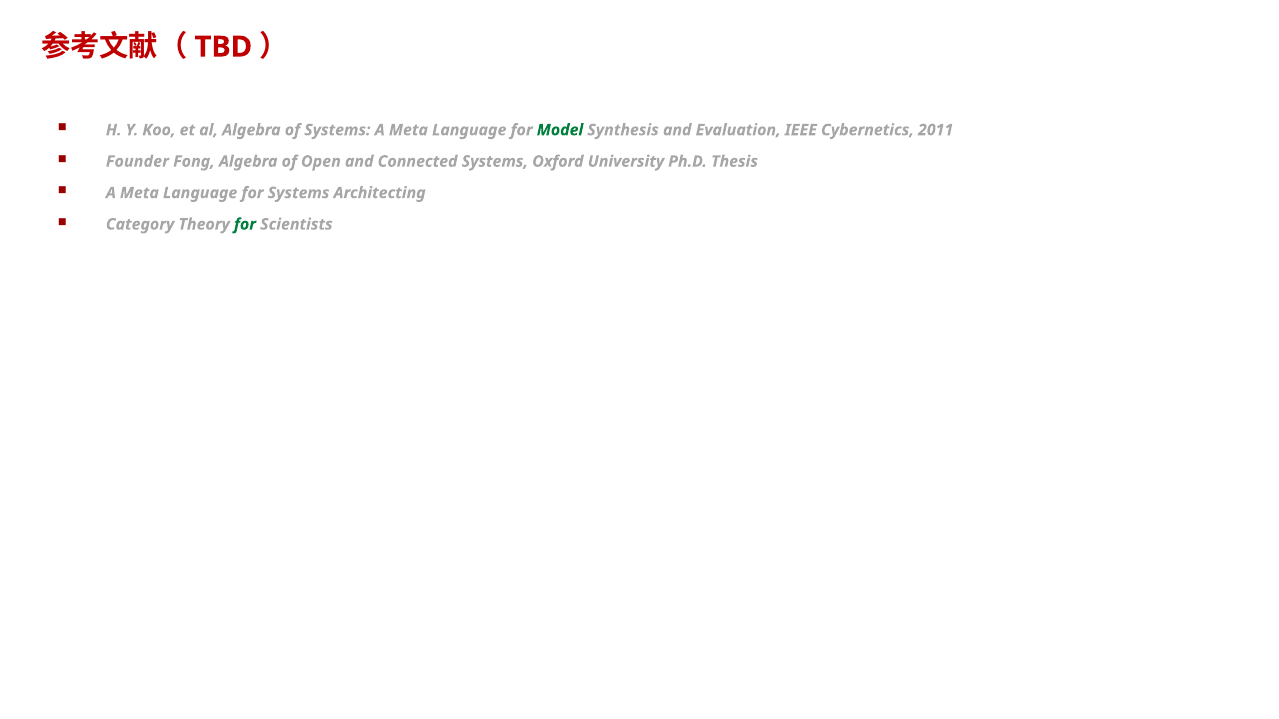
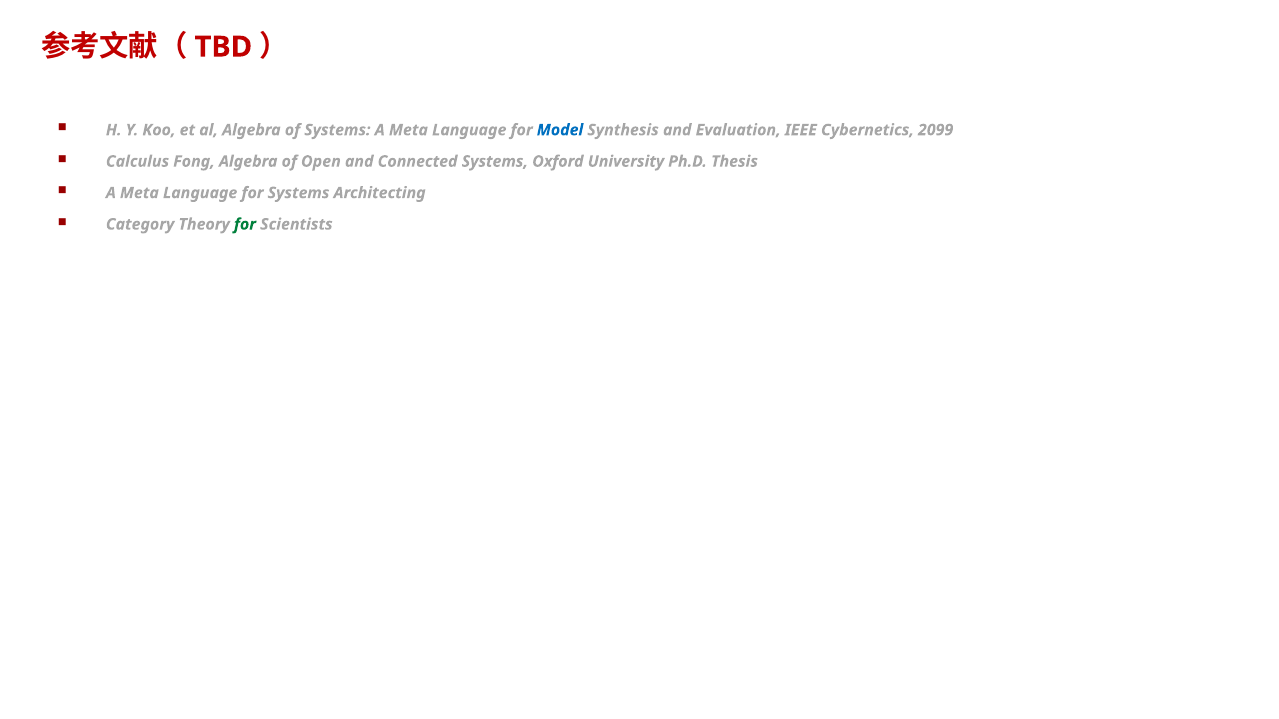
Model colour: green -> blue (560, 130)
2011: 2011 -> 2099 (936, 130)
Founder: Founder -> Calculus (137, 161)
